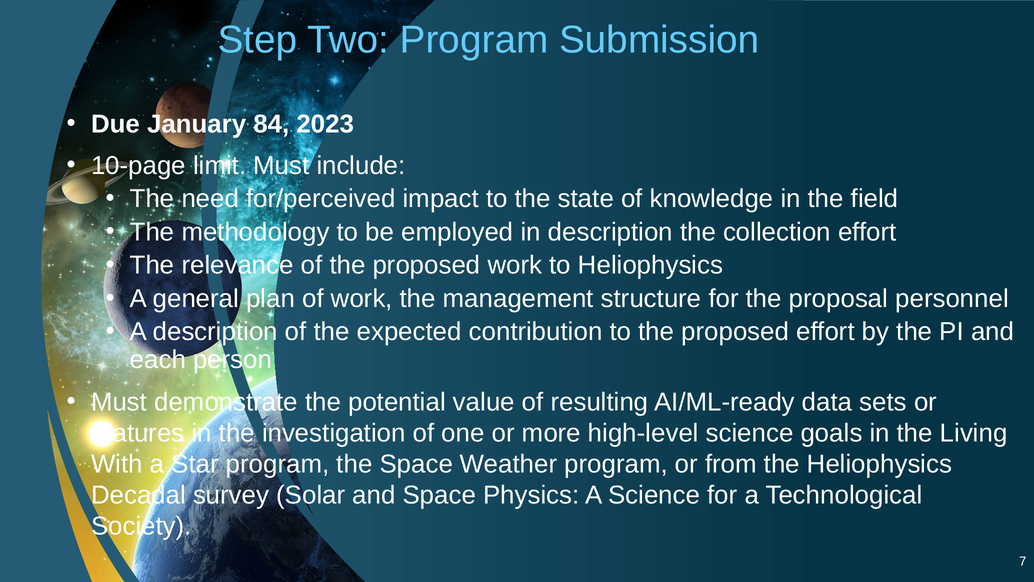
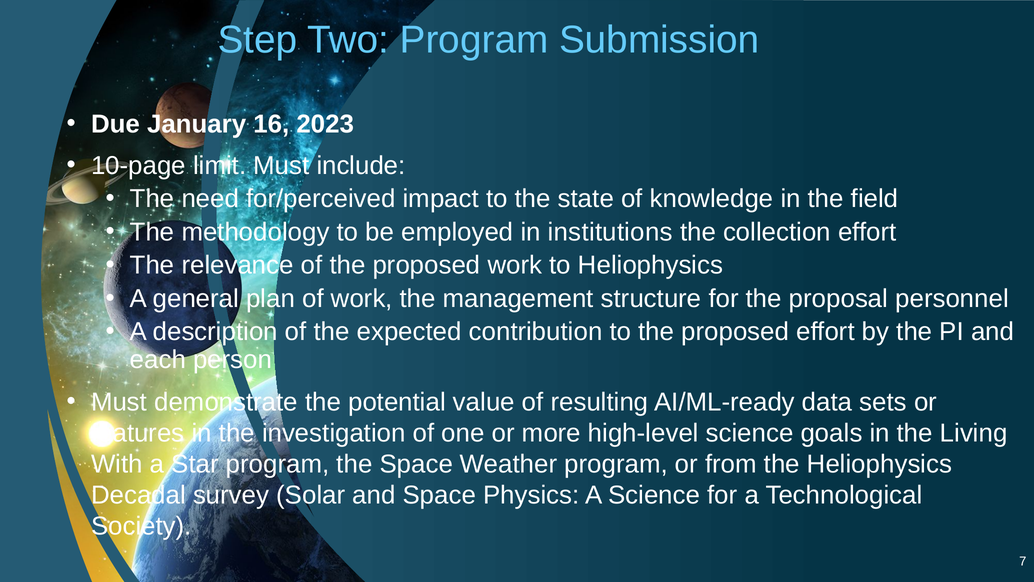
84: 84 -> 16 (271, 124)
in description: description -> institutions (610, 232)
